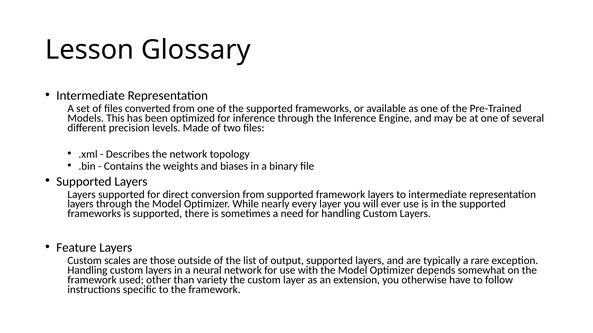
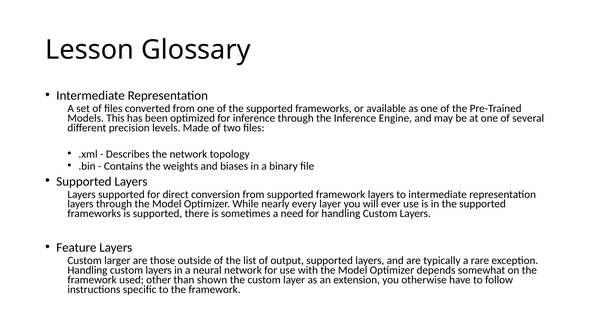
scales: scales -> larger (117, 261)
variety: variety -> shown (212, 280)
